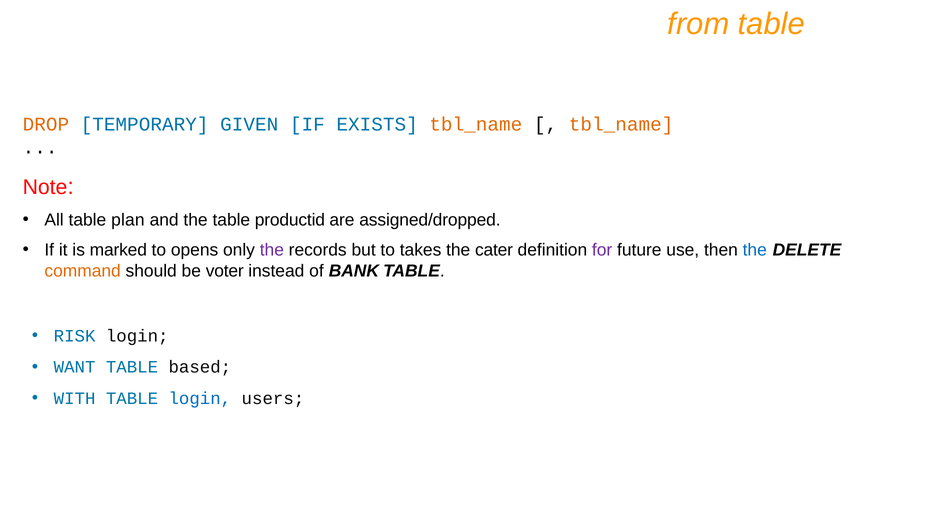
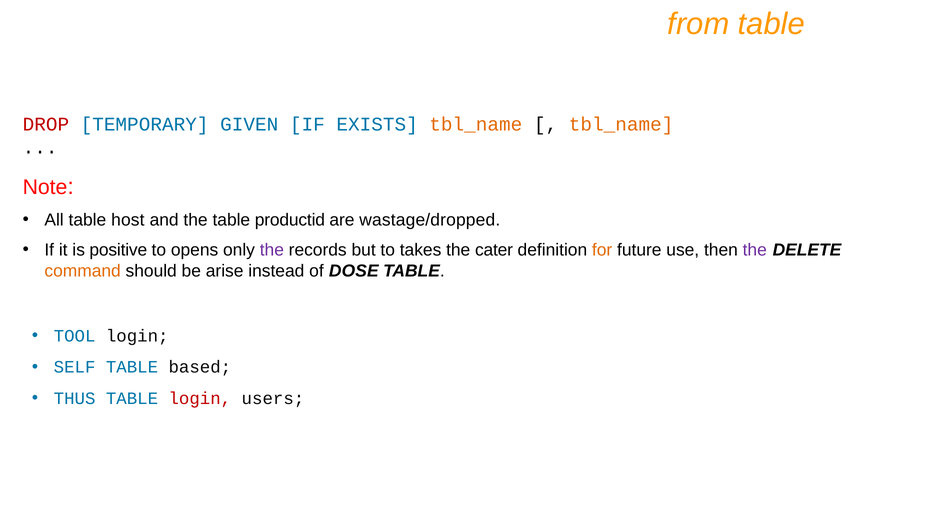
DROP colour: orange -> red (46, 124)
plan: plan -> host (128, 220)
assigned/dropped: assigned/dropped -> wastage/dropped (430, 220)
marked: marked -> positive (118, 250)
for colour: purple -> orange (602, 250)
the colour: blue -> purple (755, 250)
voter: voter -> arise (225, 271)
BANK: BANK -> DOSE (354, 271)
RISK: RISK -> TOOL (75, 336)
WANT: WANT -> SELF (75, 367)
WITH: WITH -> THUS (75, 399)
login colour: blue -> red (200, 399)
